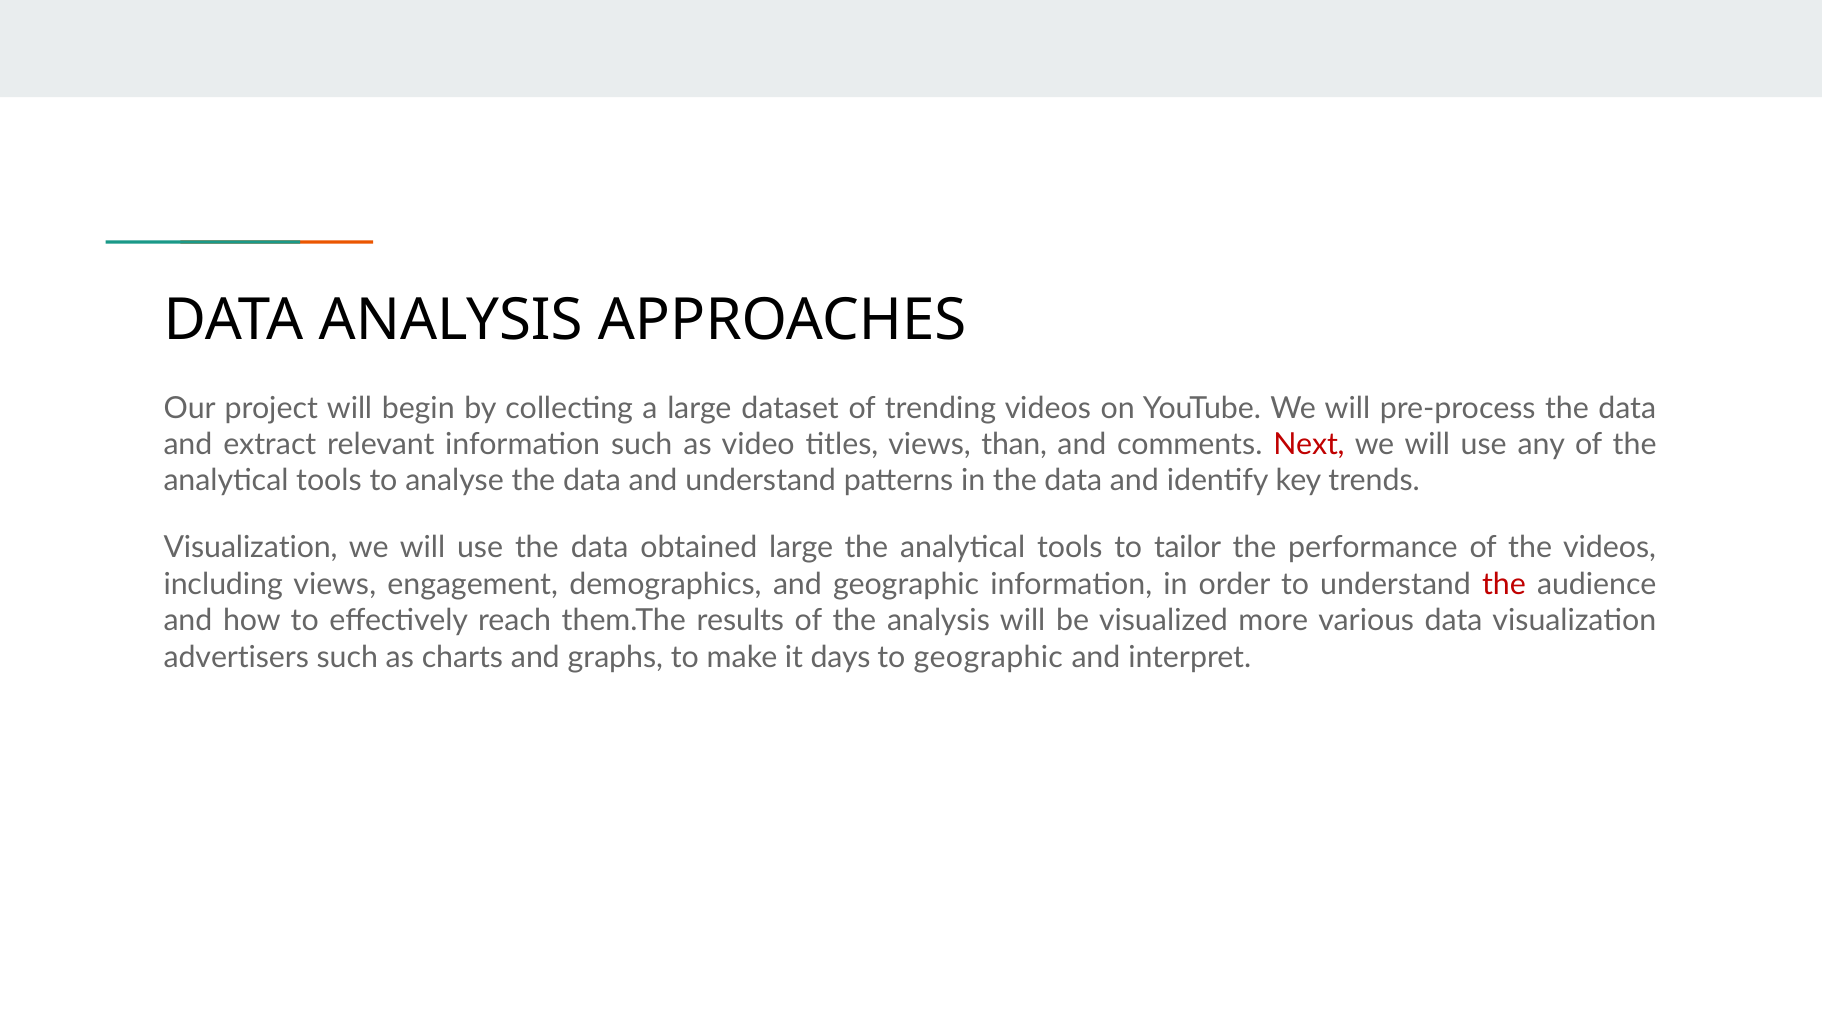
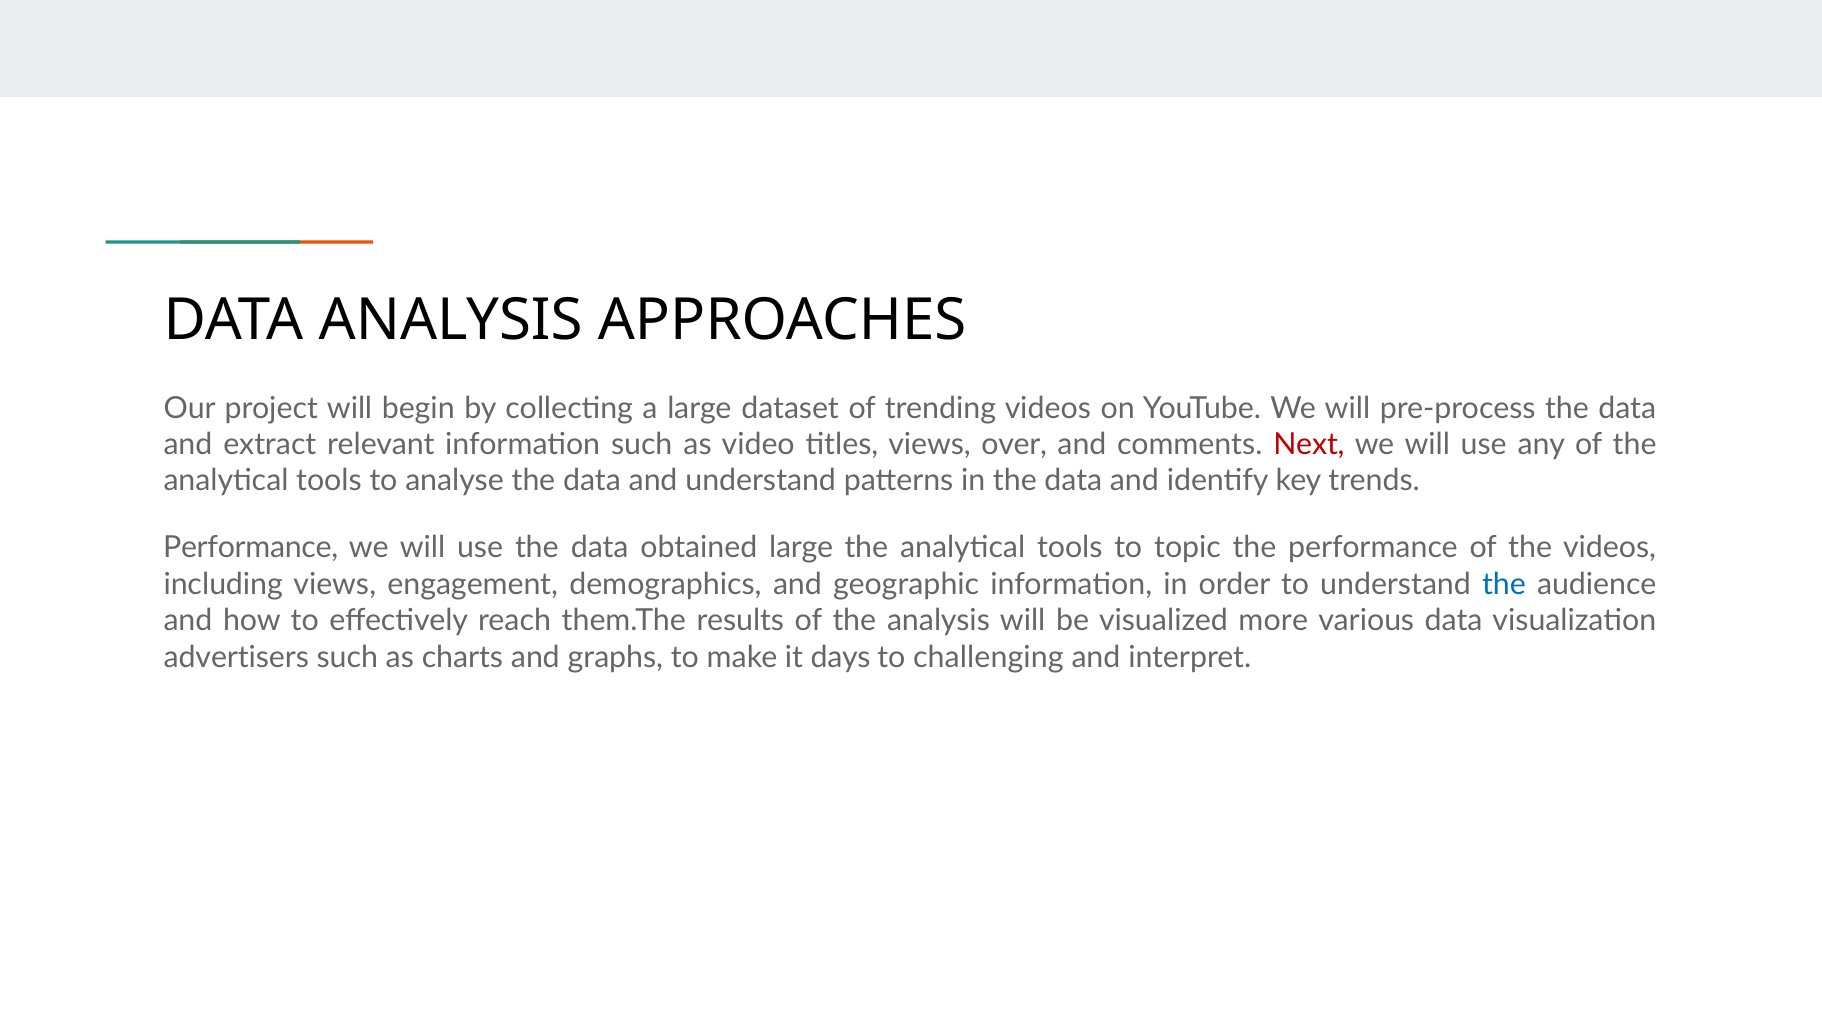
than: than -> over (1014, 444)
Visualization: Visualization -> Performance (251, 548)
tailor: tailor -> topic (1188, 548)
the colour: red -> blue (1504, 584)
to geographic: geographic -> challenging (988, 657)
